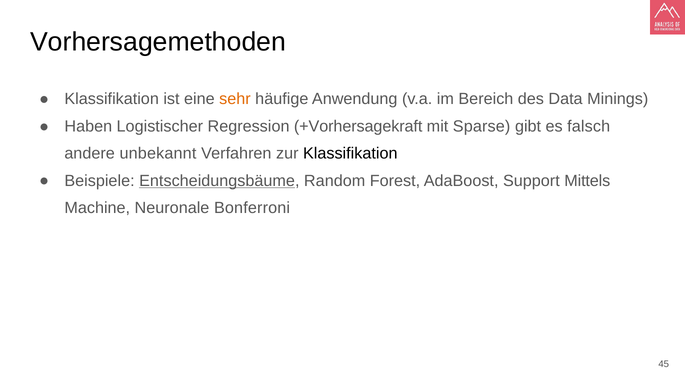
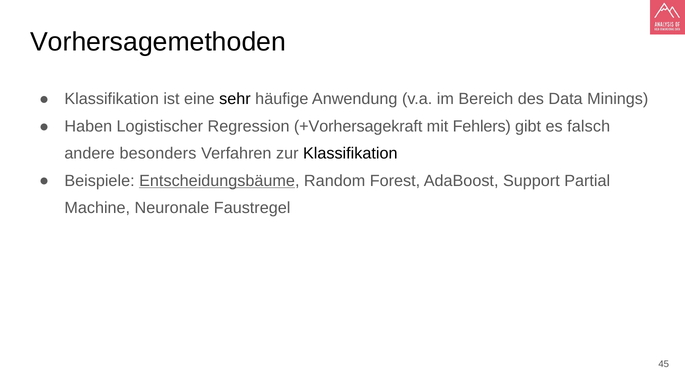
sehr colour: orange -> black (235, 99)
Sparse: Sparse -> Fehlers (482, 126)
unbekannt: unbekannt -> besonders (158, 154)
Mittels: Mittels -> Partial (587, 181)
Bonferroni: Bonferroni -> Faustregel (252, 208)
